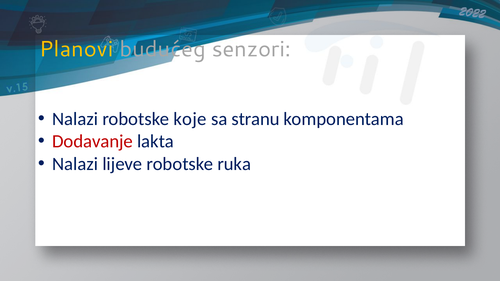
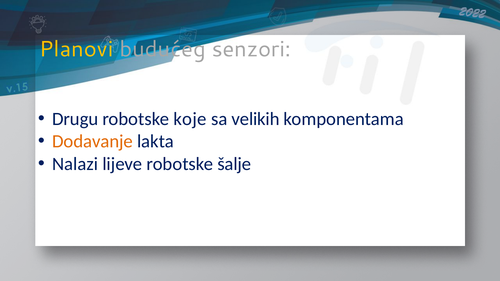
Nalazi: Nalazi -> Drugu (75, 119)
stranu: stranu -> velikih (256, 119)
Dodavanje colour: red -> orange (92, 142)
ruka: ruka -> šalje (234, 164)
